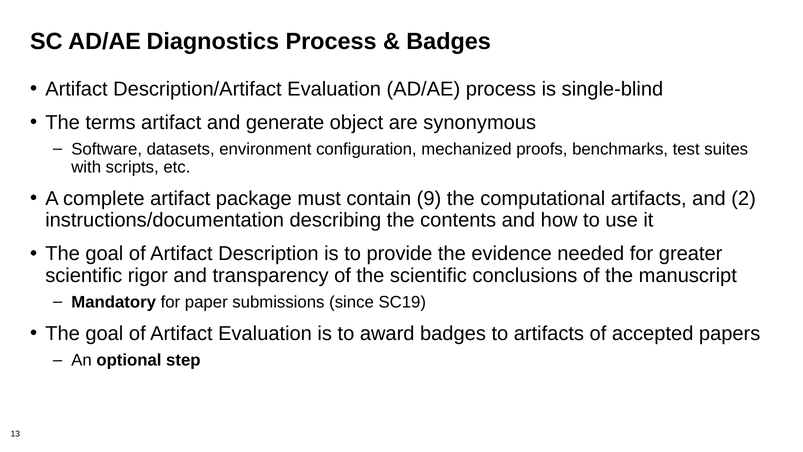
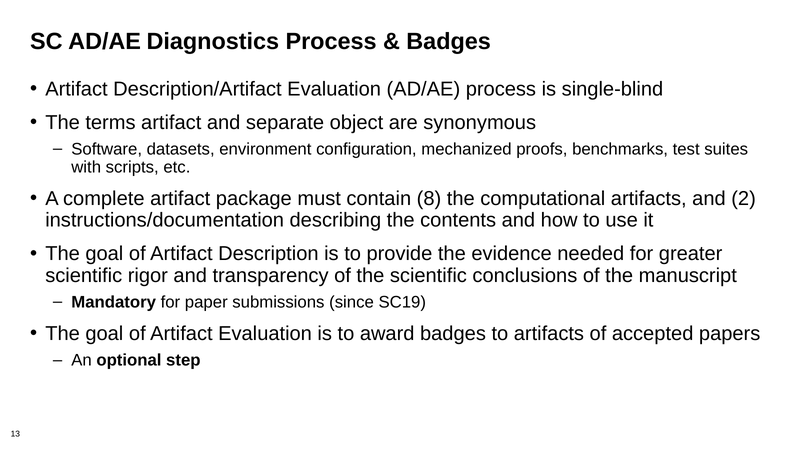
generate: generate -> separate (285, 122)
9: 9 -> 8 (429, 199)
